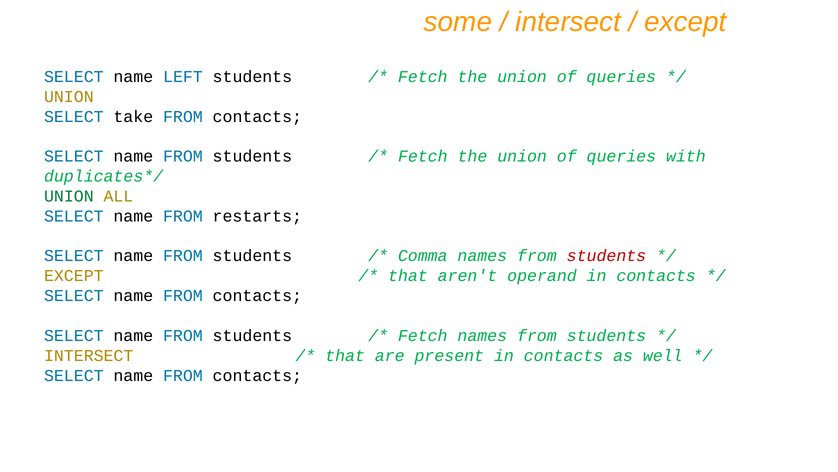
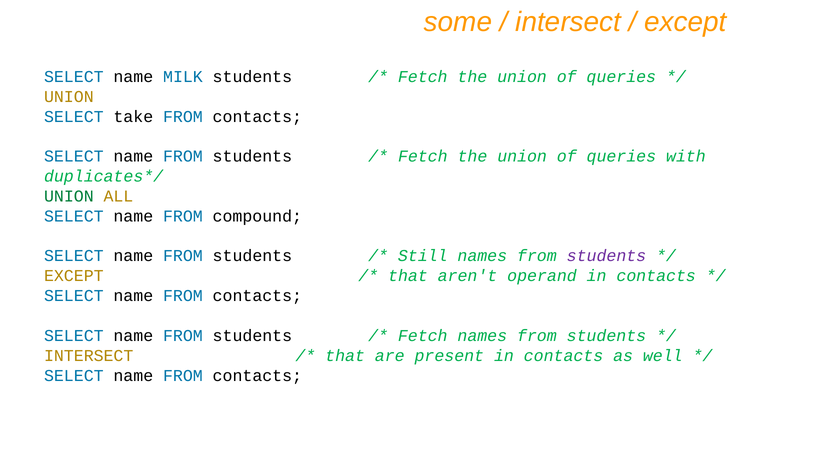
LEFT: LEFT -> MILK (183, 77)
restarts: restarts -> compound (257, 216)
Comma: Comma -> Still (423, 256)
students colour: red -> purple (606, 256)
